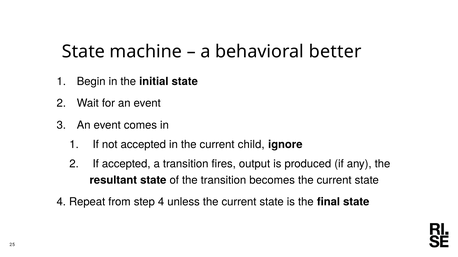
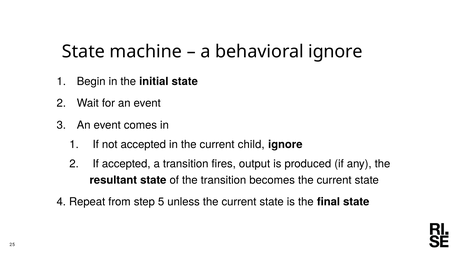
behavioral better: better -> ignore (335, 52)
step 4: 4 -> 5 (161, 202)
